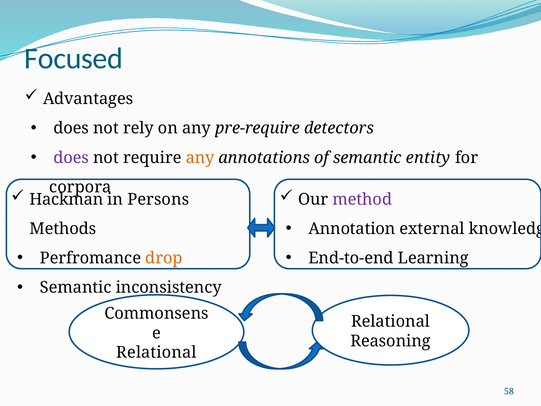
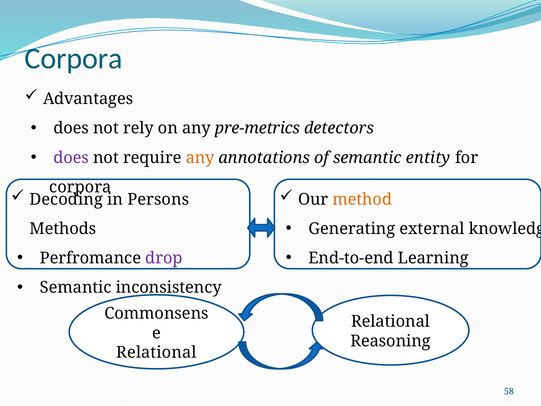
Focused: Focused -> Corpora (74, 59)
pre-require: pre-require -> pre-metrics (258, 128)
Hackman: Hackman -> Decoding (66, 199)
method colour: purple -> orange (362, 199)
Annotation: Annotation -> Generating (352, 229)
drop colour: orange -> purple (164, 258)
